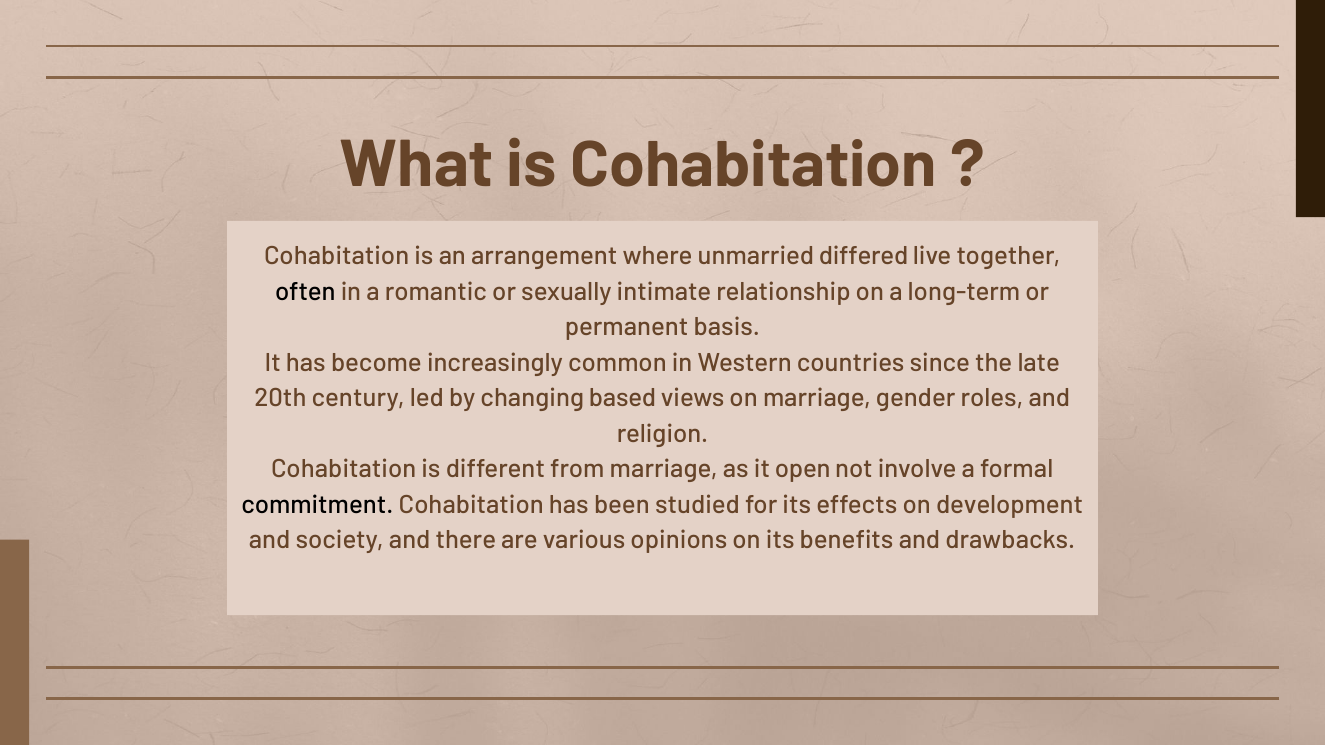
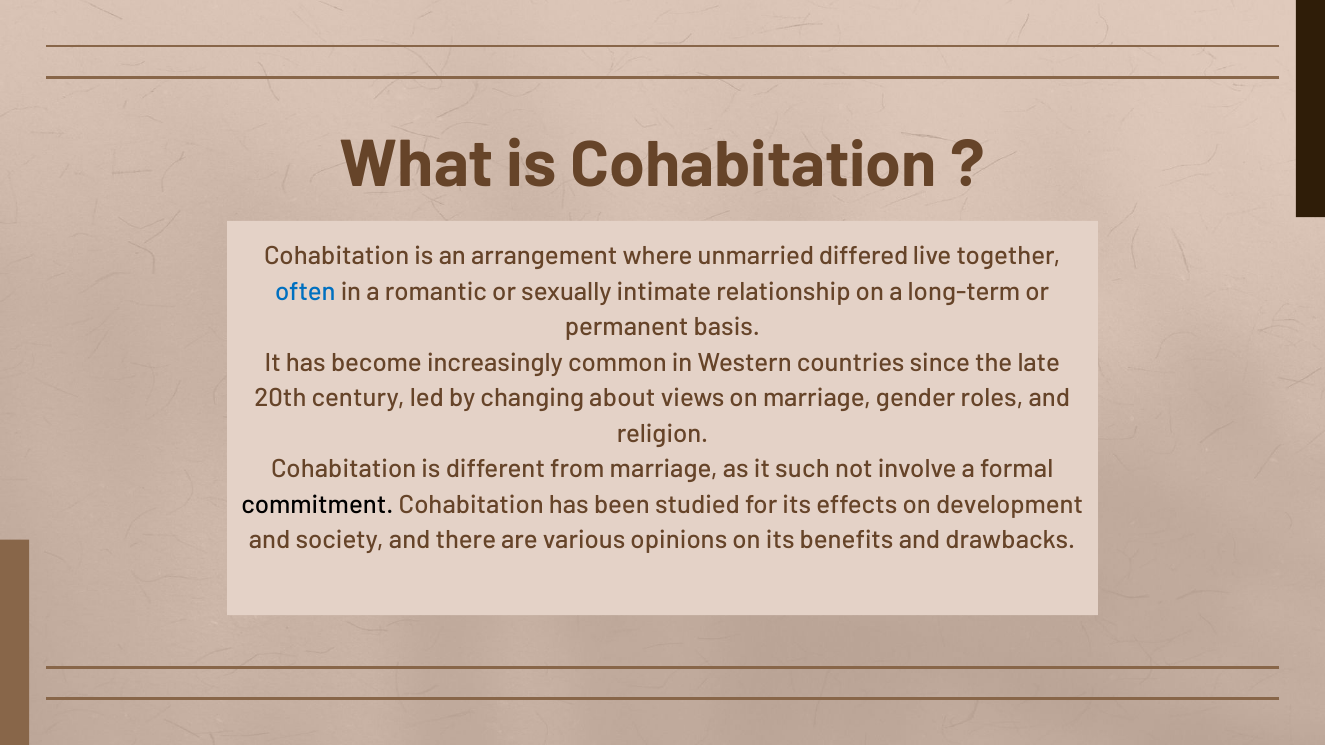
often colour: black -> blue (305, 292)
based: based -> about (622, 398)
open: open -> such (802, 469)
